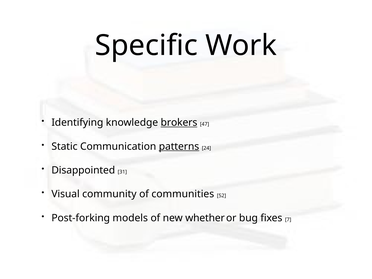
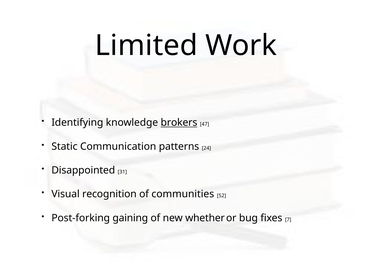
Specific: Specific -> Limited (146, 46)
patterns underline: present -> none (179, 146)
community: community -> recognition (109, 194)
models: models -> gaining (130, 218)
